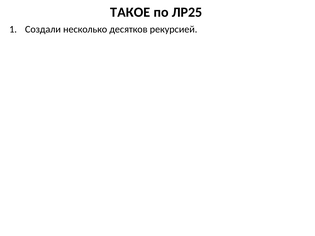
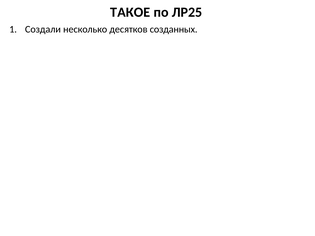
рекурсией: рекурсией -> созданных (174, 29)
